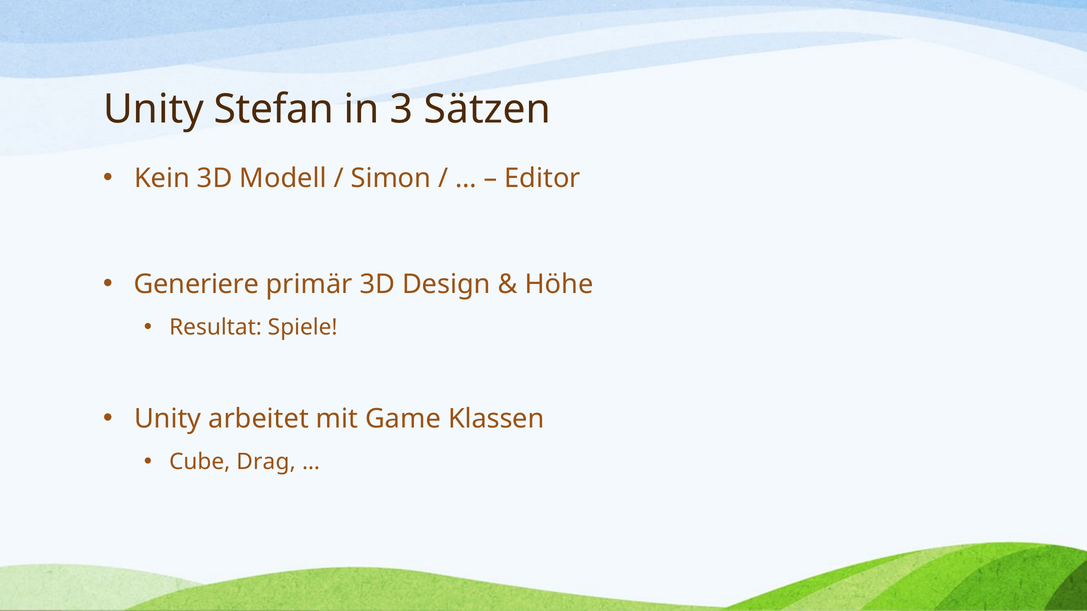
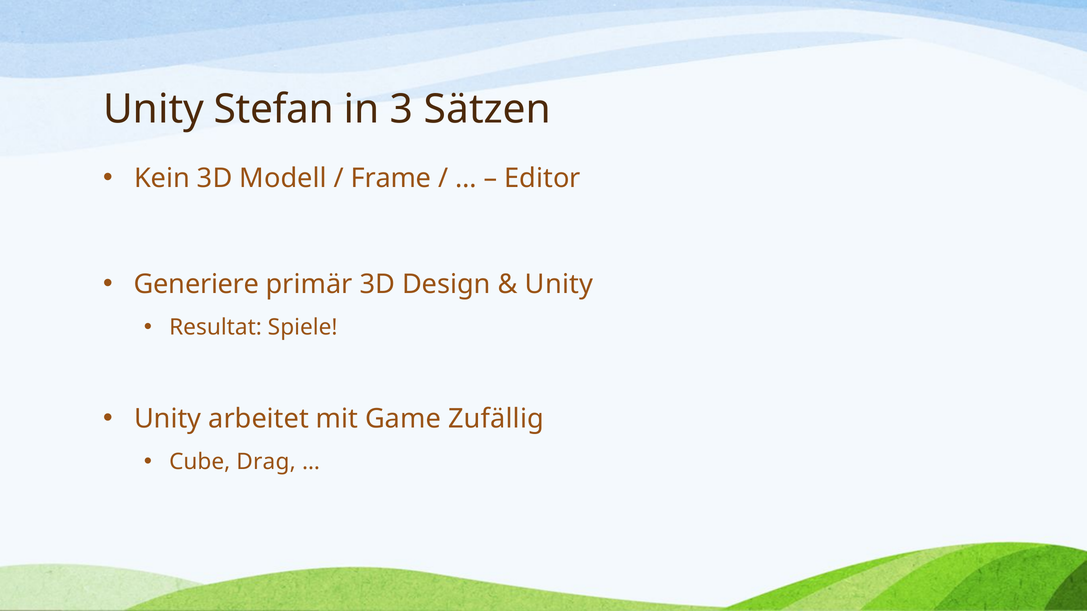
Simon: Simon -> Frame (391, 179)
Höhe: Höhe -> Unity (559, 285)
Klassen: Klassen -> Zufällig (496, 419)
